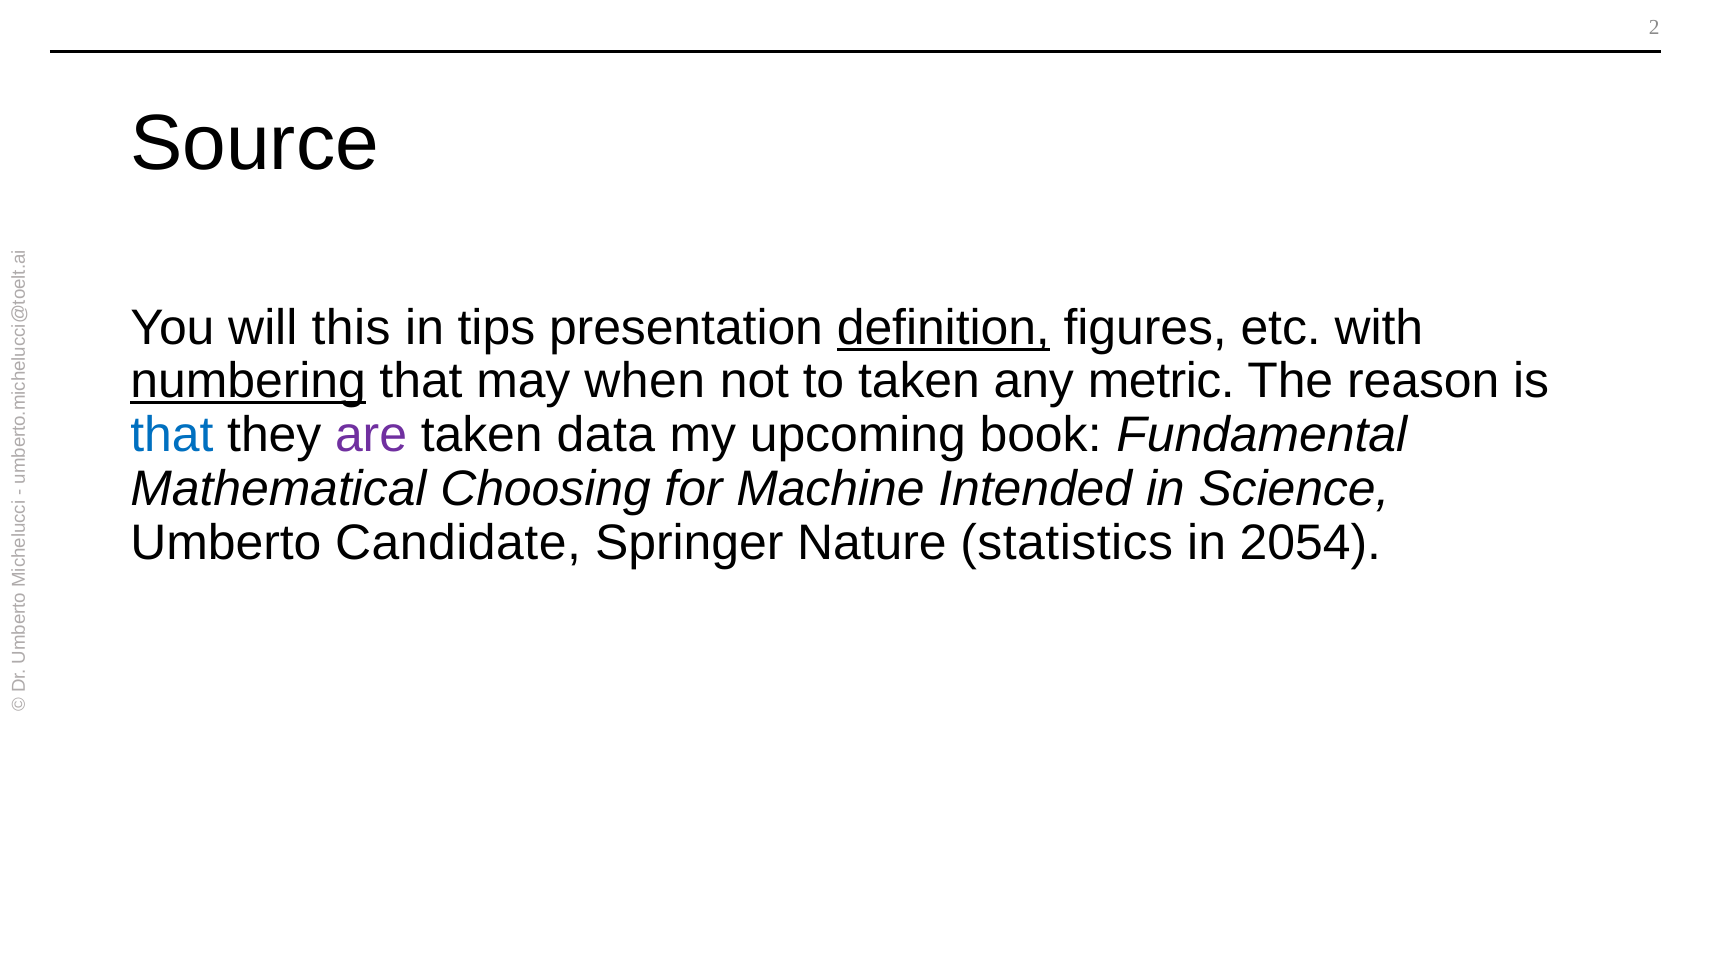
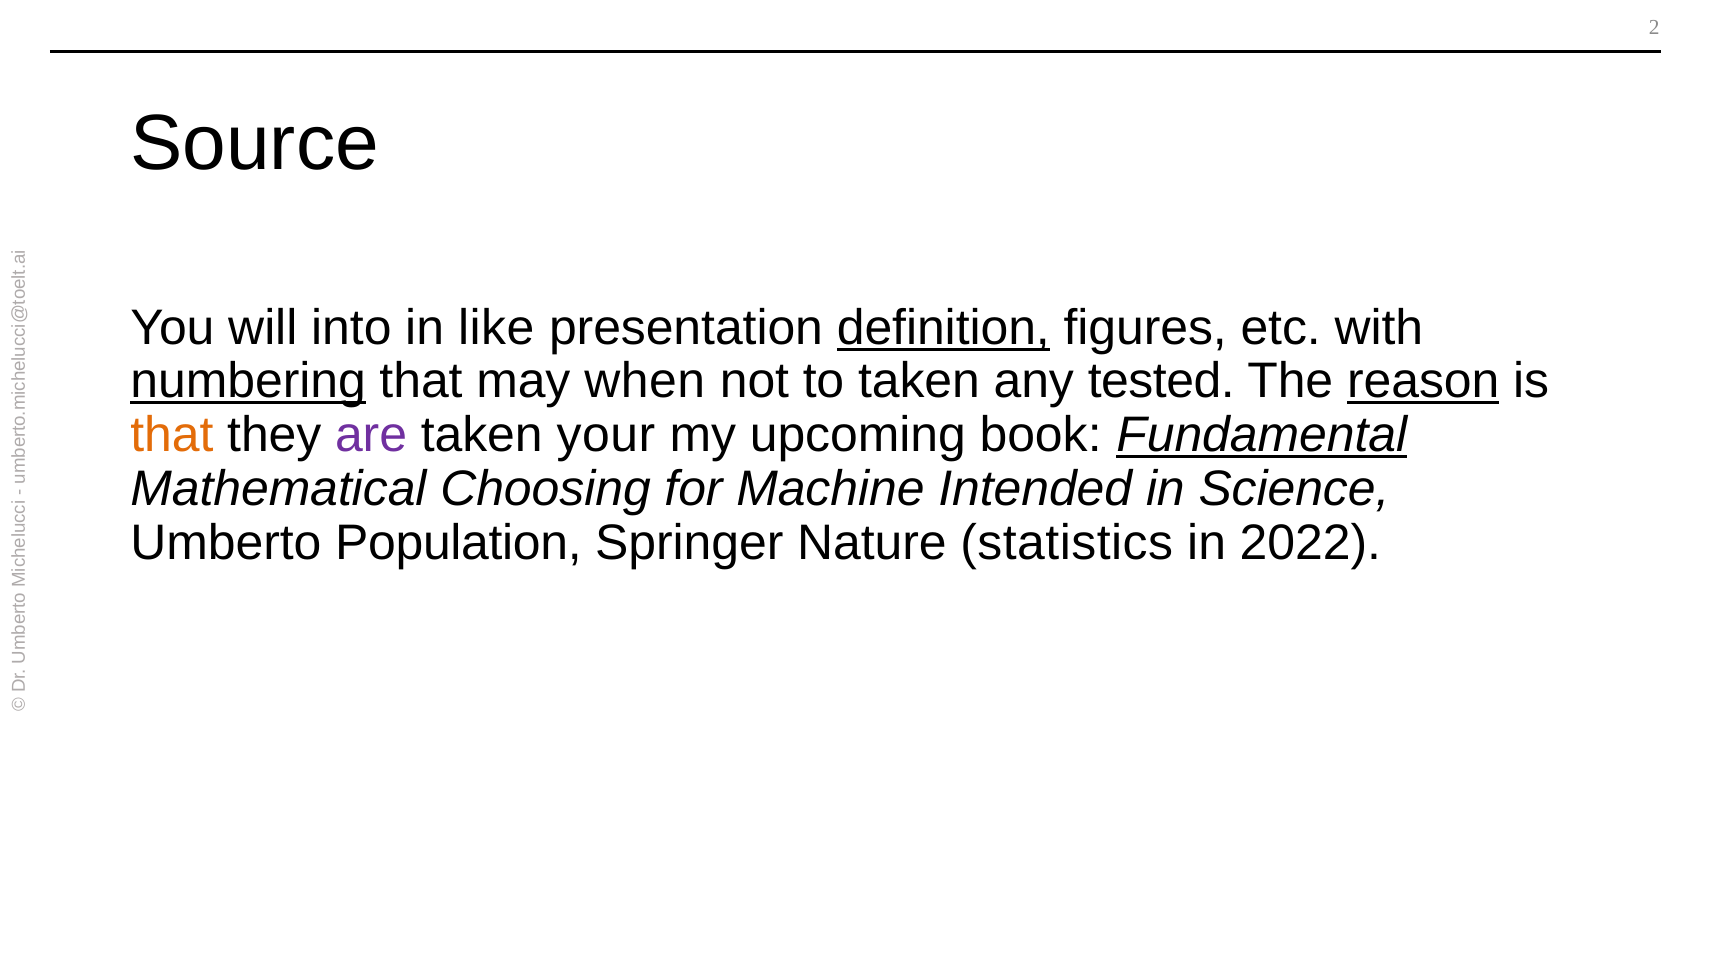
this: this -> into (351, 328)
tips: tips -> like (496, 328)
metric: metric -> tested (1161, 382)
reason underline: none -> present (1423, 382)
that colour: blue -> orange (172, 436)
data: data -> your (606, 436)
Fundamental underline: none -> present (1262, 436)
Candidate: Candidate -> Population (458, 543)
2054: 2054 -> 2022 (1310, 543)
